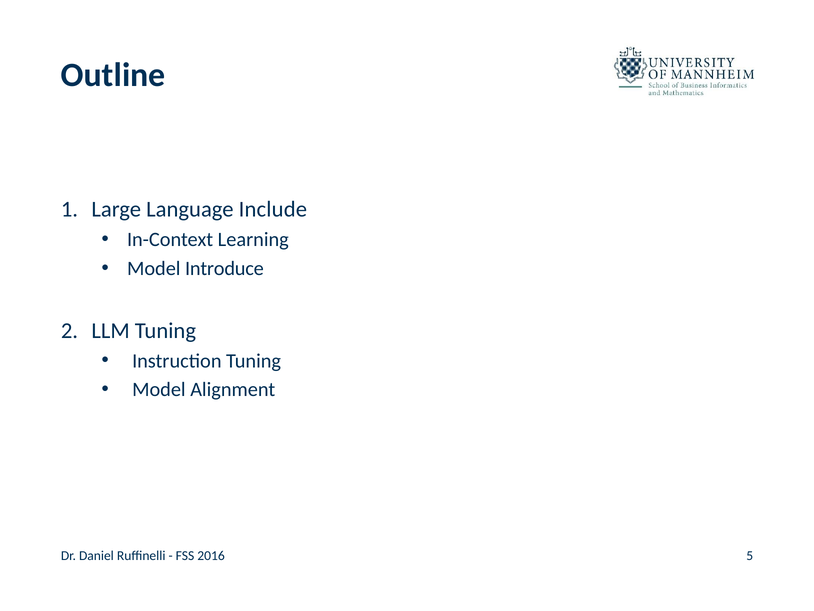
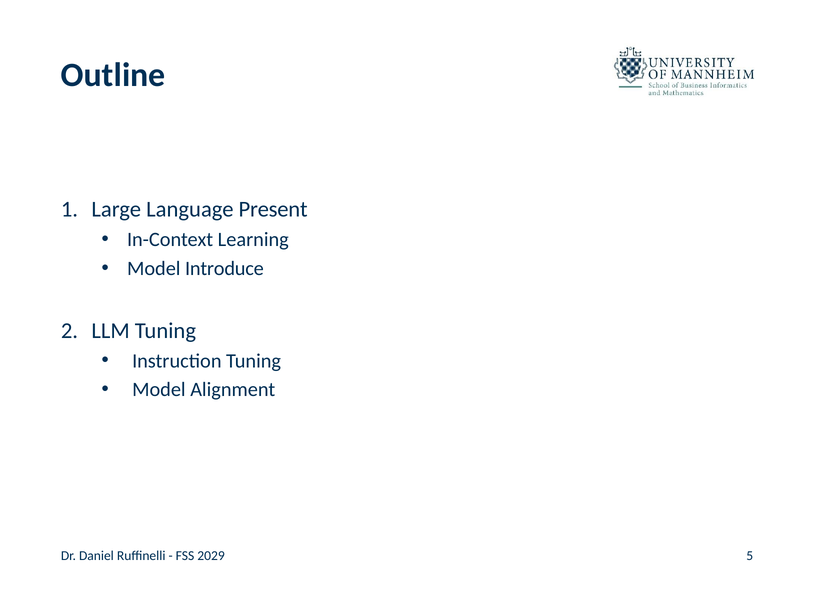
Include: Include -> Present (273, 209)
2016: 2016 -> 2029 (211, 555)
